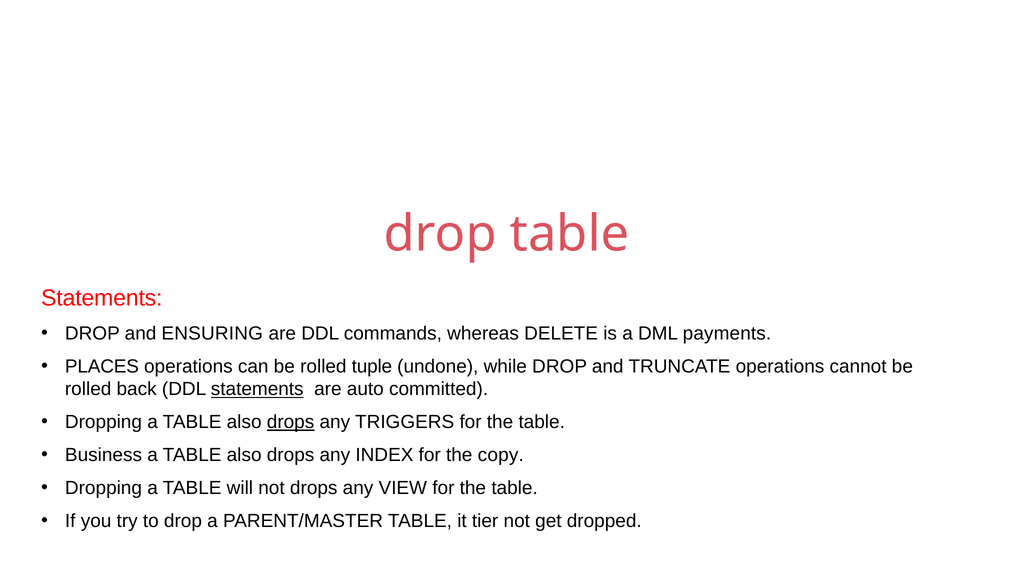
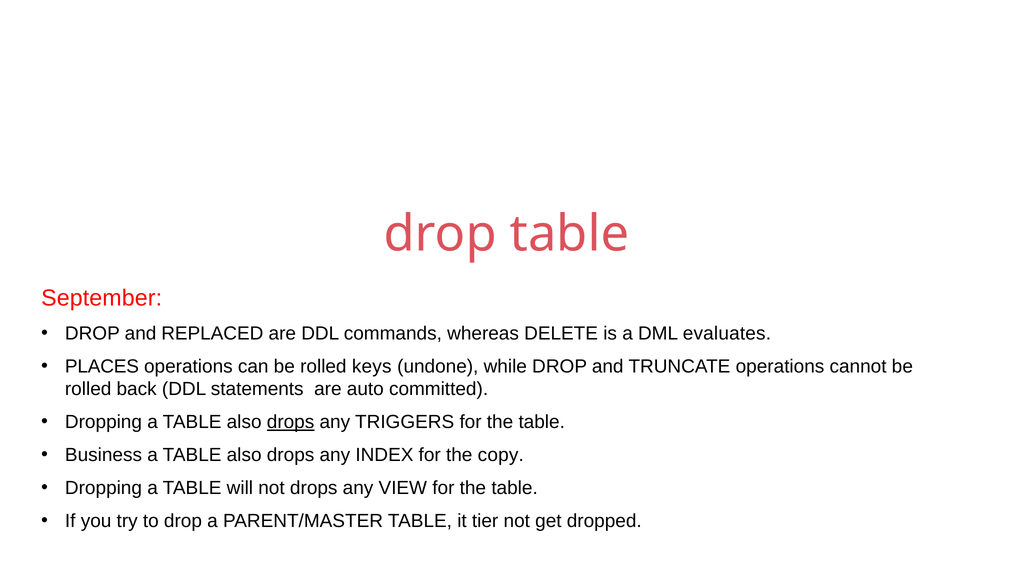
Statements: Statements -> September (102, 298)
ENSURING: ENSURING -> REPLACED (212, 333)
payments: payments -> evaluates (727, 333)
tuple: tuple -> keys (372, 366)
statements underline: present -> none (257, 389)
